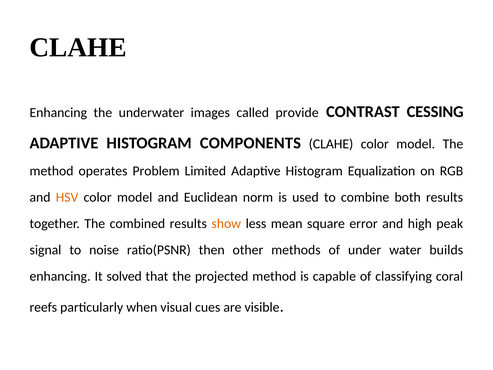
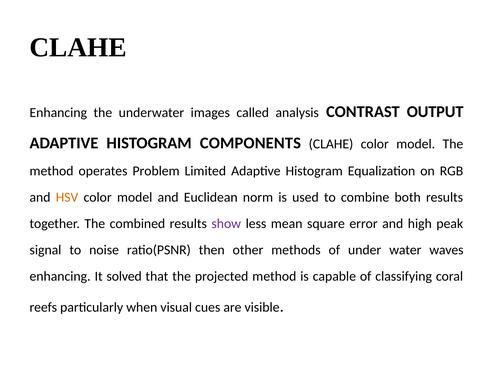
provide: provide -> analysis (297, 112)
CESSING: CESSING -> OUTPUT (435, 112)
show colour: orange -> purple (226, 223)
builds: builds -> waves (446, 250)
